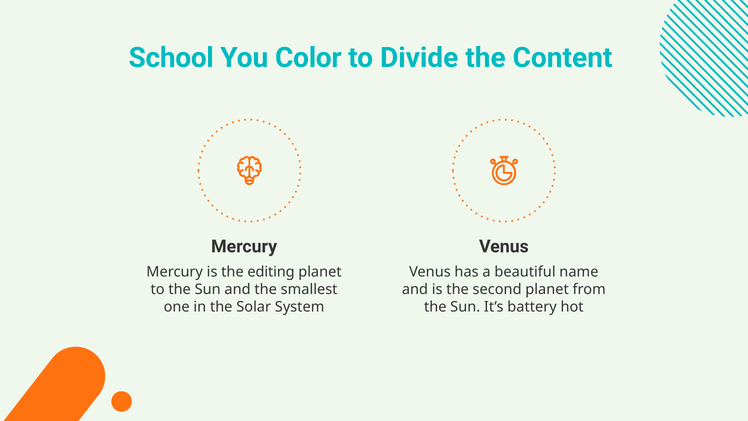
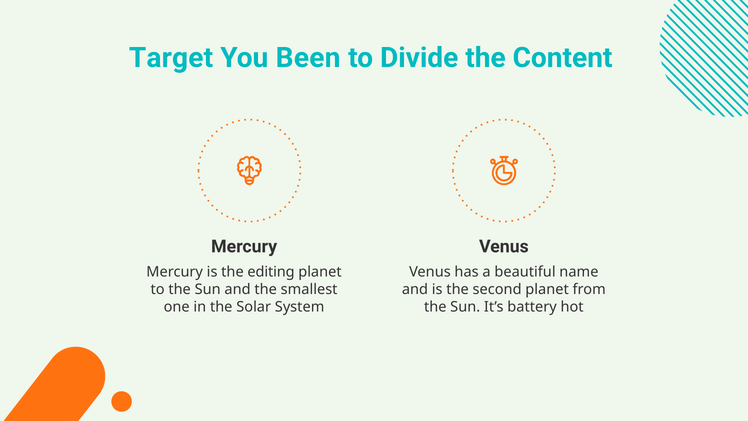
School: School -> Target (171, 58)
Color: Color -> Been (308, 58)
